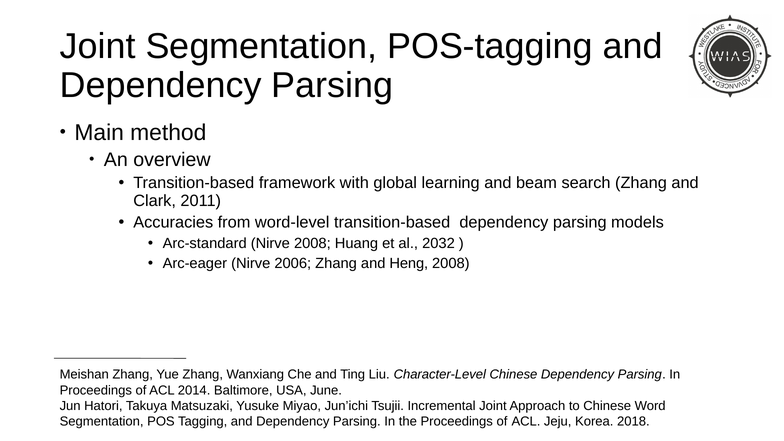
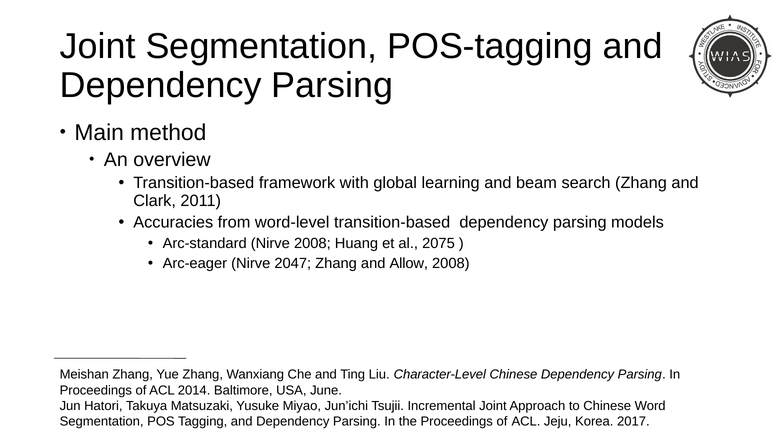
2032: 2032 -> 2075 (438, 243)
2006: 2006 -> 2047 (293, 263)
Heng: Heng -> Allow (409, 263)
2018: 2018 -> 2017 (633, 422)
